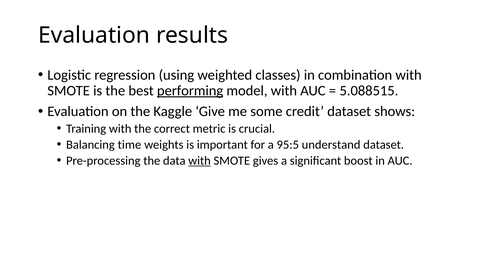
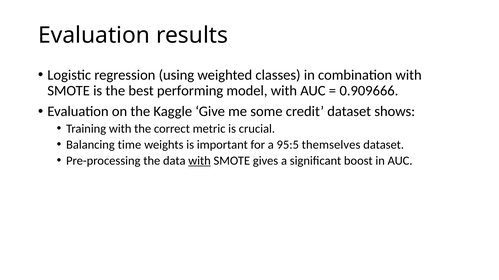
performing underline: present -> none (190, 91)
5.088515: 5.088515 -> 0.909666 (369, 91)
understand: understand -> themselves (331, 145)
